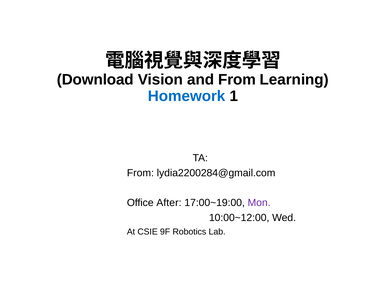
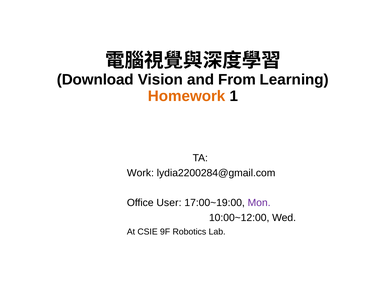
Homework colour: blue -> orange (187, 96)
From: From -> Work (140, 173)
After: After -> User (169, 203)
